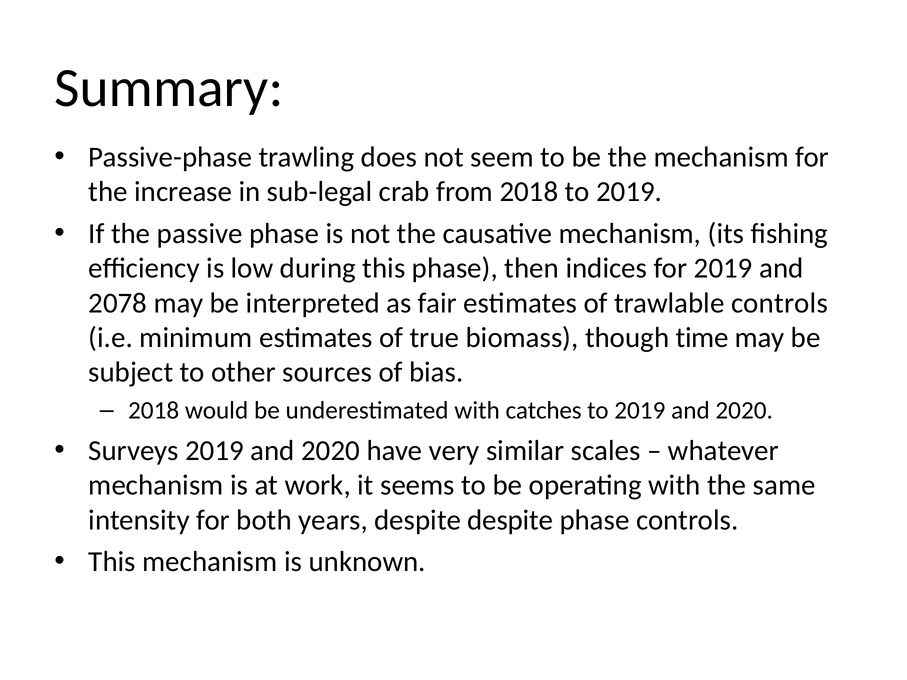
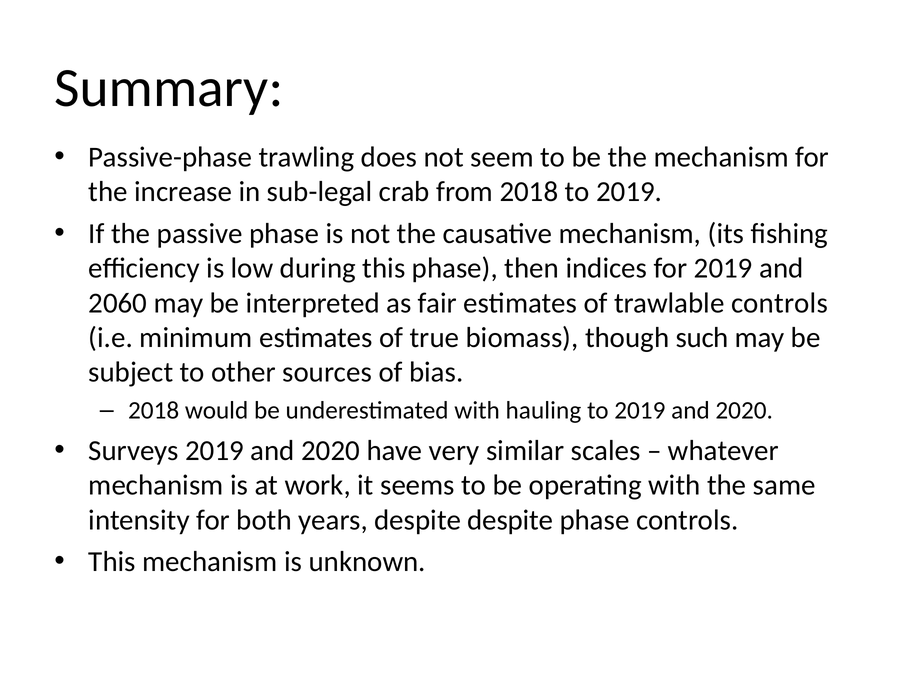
2078: 2078 -> 2060 (118, 303)
time: time -> such (702, 338)
catches: catches -> hauling (543, 411)
